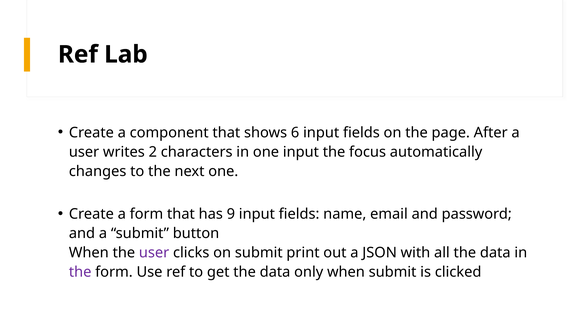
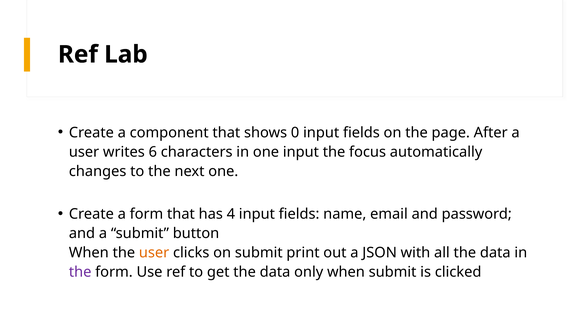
6: 6 -> 0 (295, 133)
2: 2 -> 6 (153, 152)
9: 9 -> 4 (231, 214)
user colour: purple -> orange (154, 253)
